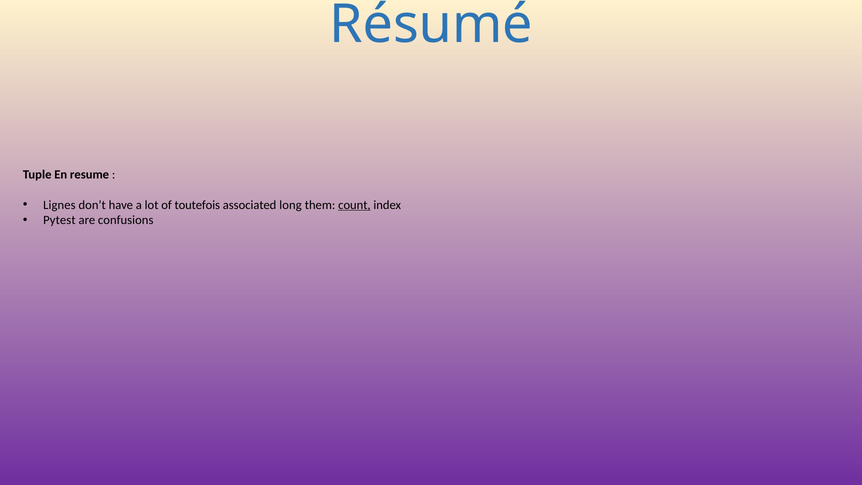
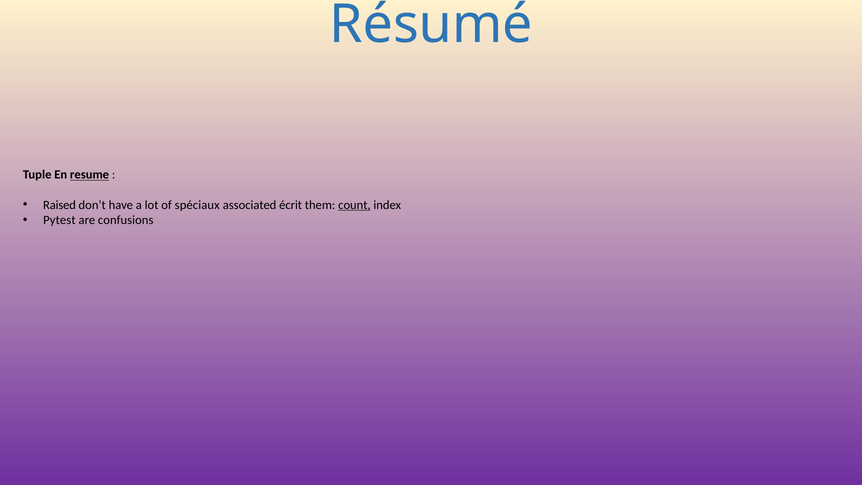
resume underline: none -> present (90, 175)
Lignes: Lignes -> Raised (60, 205)
toutefois: toutefois -> spéciaux (197, 205)
long: long -> écrit (291, 205)
